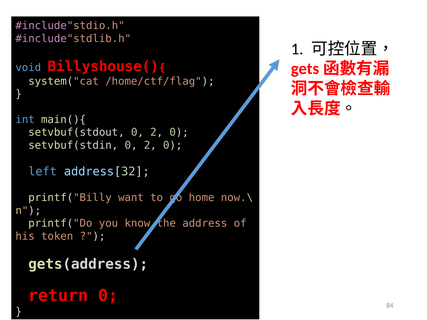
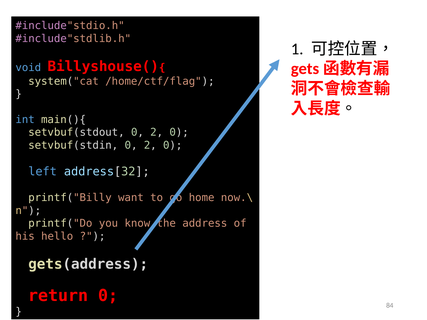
token: token -> hello (57, 236)
